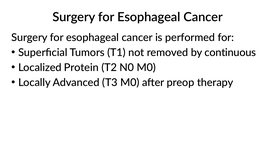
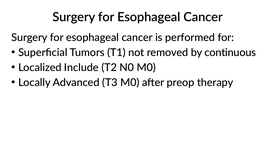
Protein: Protein -> Include (81, 68)
